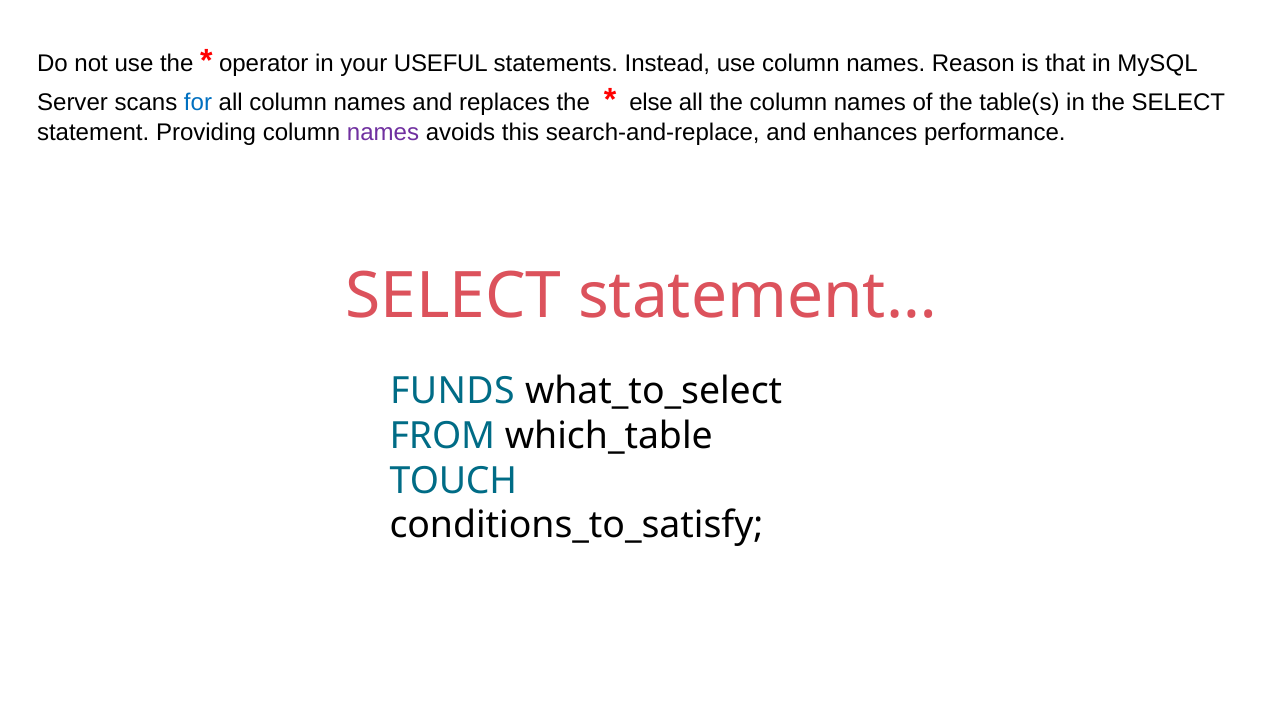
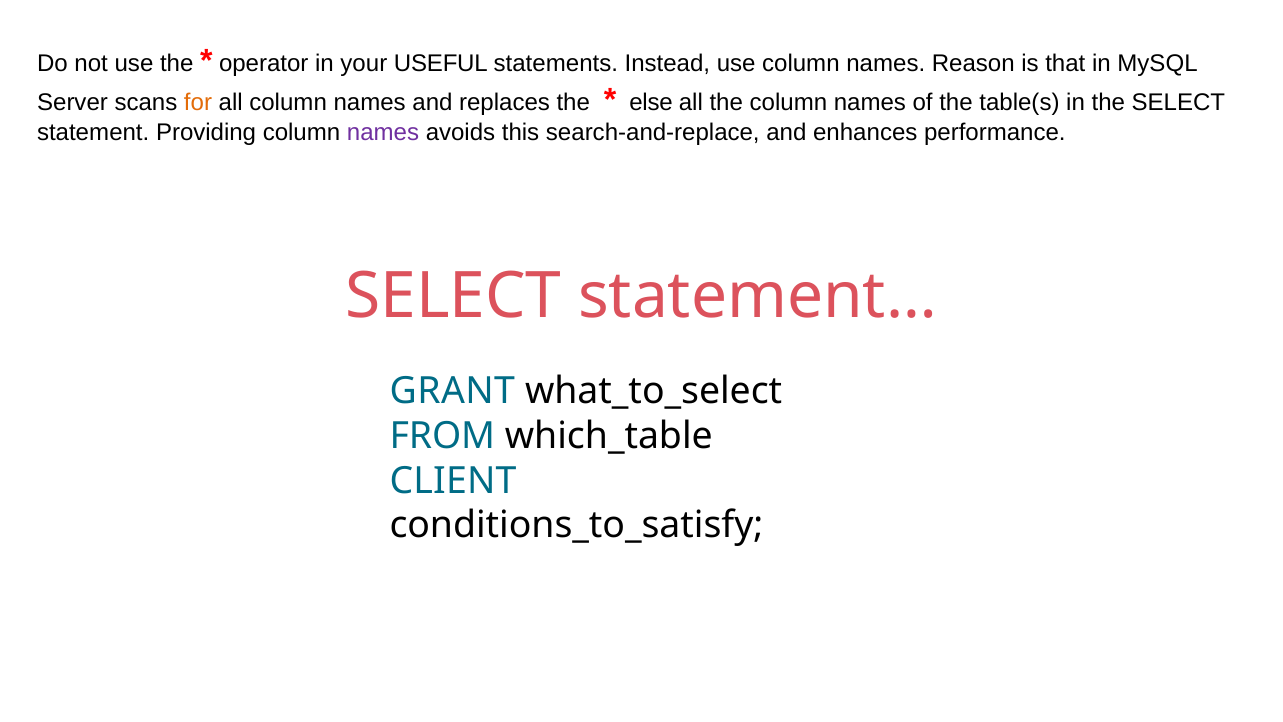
for colour: blue -> orange (198, 102)
FUNDS: FUNDS -> GRANT (452, 391)
TOUCH: TOUCH -> CLIENT (453, 480)
